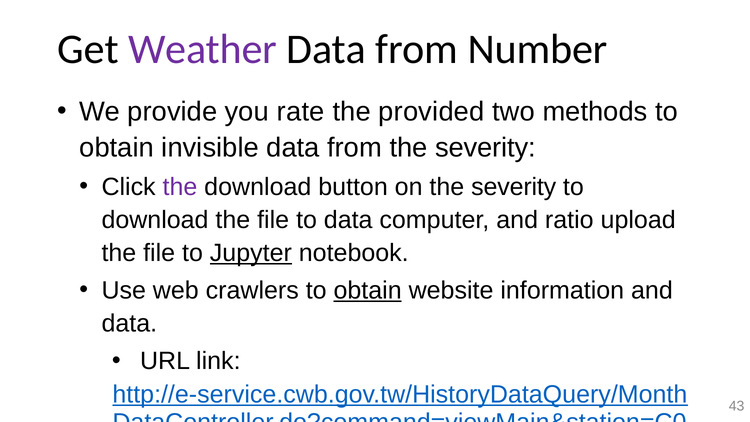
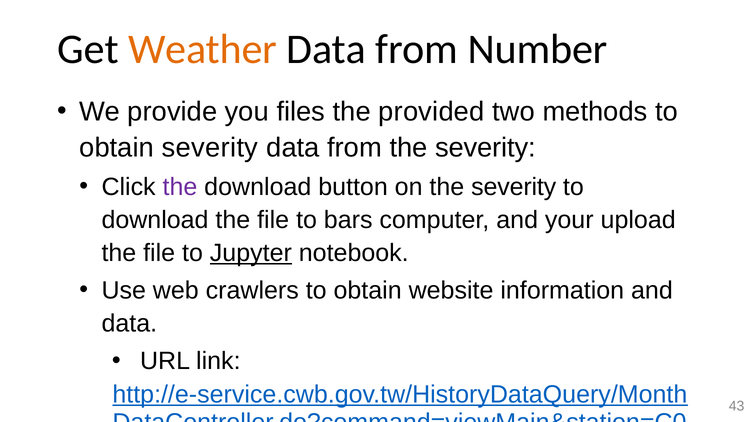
Weather colour: purple -> orange (203, 49)
rate: rate -> files (301, 112)
obtain invisible: invisible -> severity (210, 148)
to data: data -> bars (348, 220)
ratio: ratio -> your (569, 220)
obtain underline: present -> none (368, 290)
